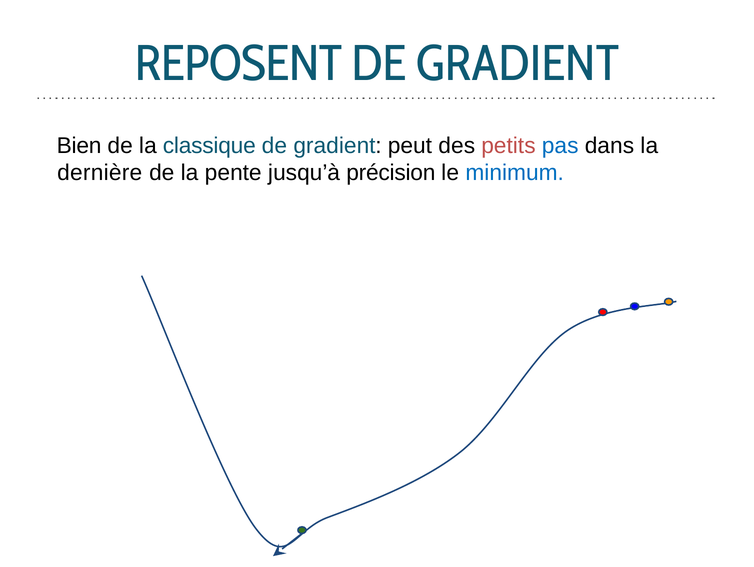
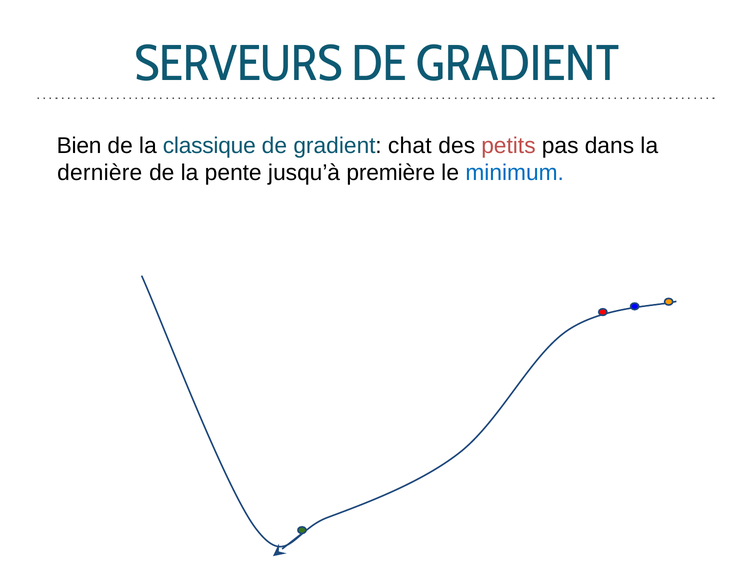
REPOSENT: REPOSENT -> SERVEURS (239, 64)
peut: peut -> chat (410, 145)
pas colour: blue -> black (560, 145)
précision: précision -> première (391, 173)
